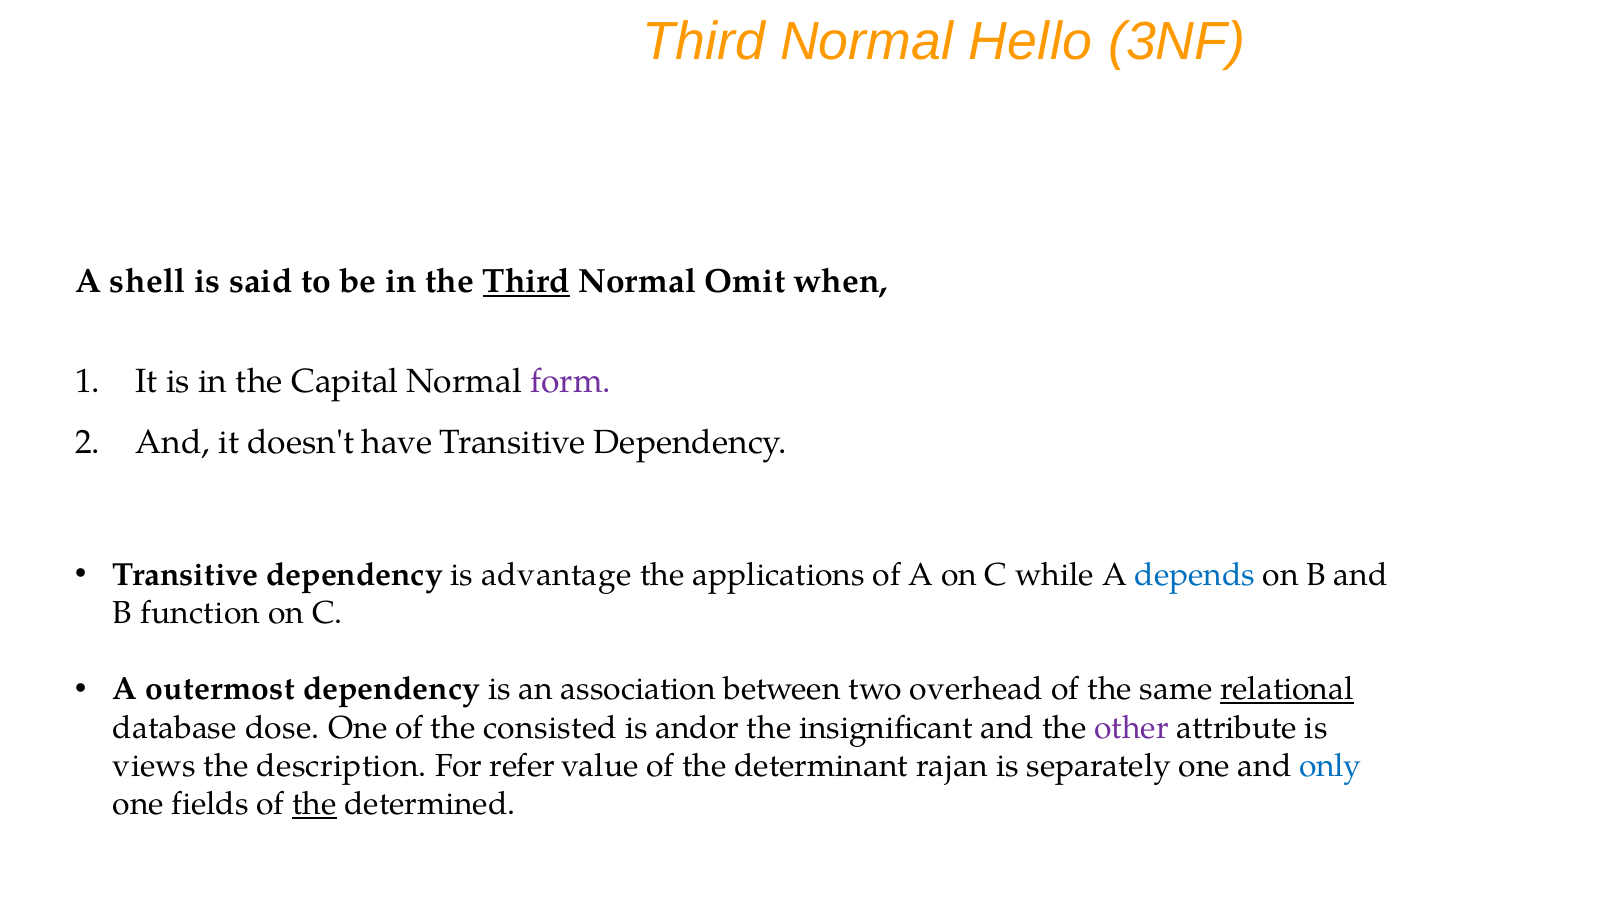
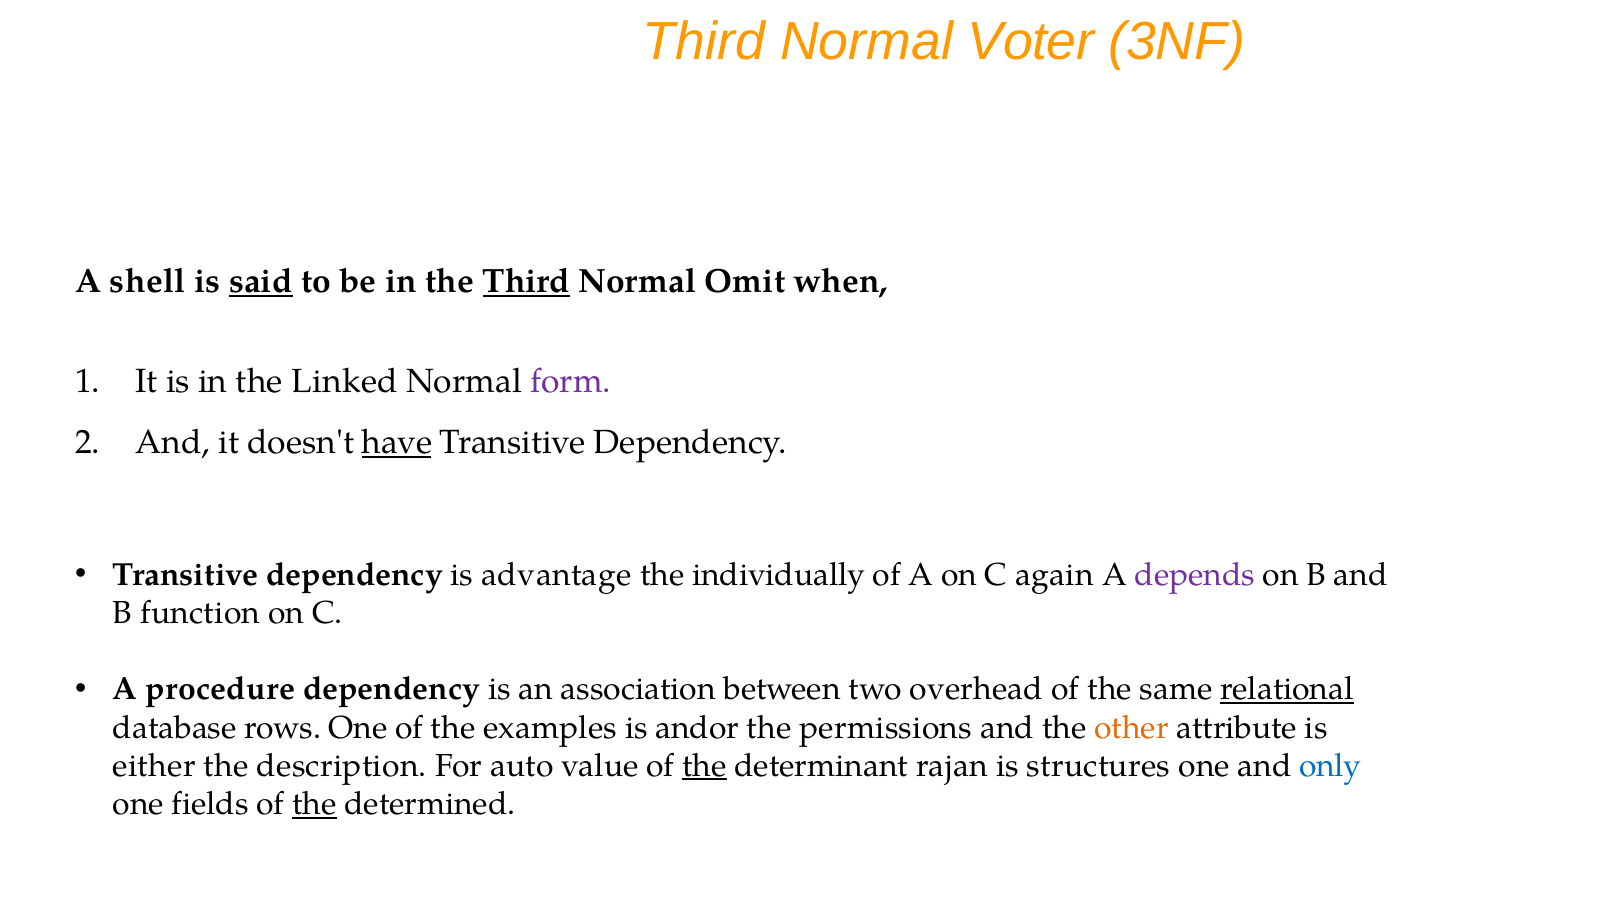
Hello: Hello -> Voter (1031, 42)
said underline: none -> present (261, 282)
Capital: Capital -> Linked (345, 382)
have underline: none -> present (397, 443)
applications: applications -> individually (779, 575)
while: while -> again (1055, 575)
depends colour: blue -> purple (1195, 575)
outermost: outermost -> procedure (220, 690)
dose: dose -> rows (283, 728)
consisted: consisted -> examples (550, 728)
insignificant: insignificant -> permissions (886, 728)
other colour: purple -> orange (1132, 728)
views: views -> either (154, 766)
refer: refer -> auto (522, 766)
the underline: none -> present (704, 766)
separately: separately -> structures (1099, 766)
